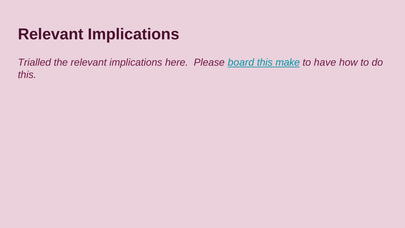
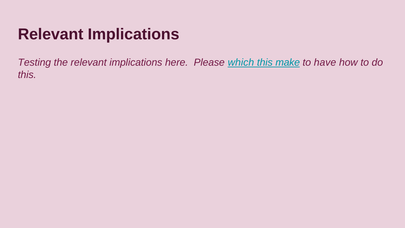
Trialled: Trialled -> Testing (34, 62)
board: board -> which (241, 62)
